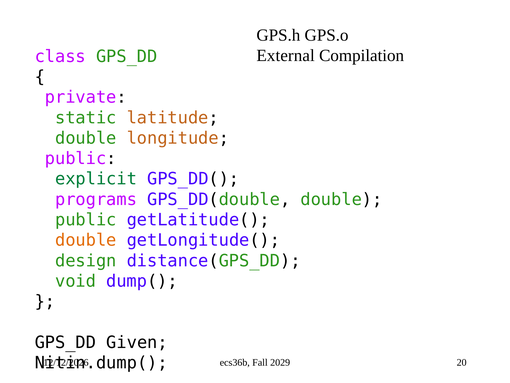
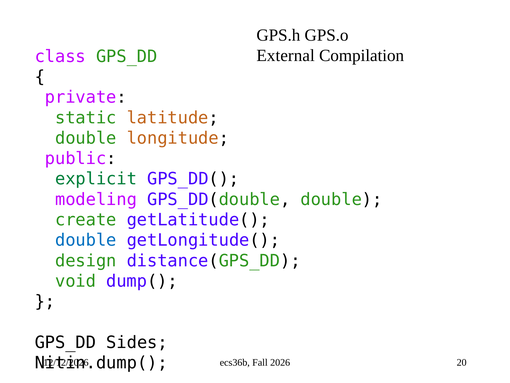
programs: programs -> modeling (96, 199)
public: public -> create (86, 220)
double colour: orange -> blue (86, 240)
Given: Given -> Sides (137, 342)
2029: 2029 -> 2026 (280, 362)
